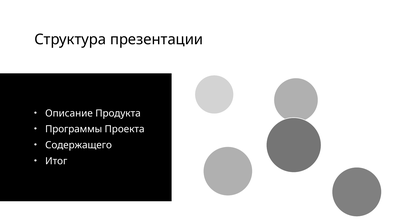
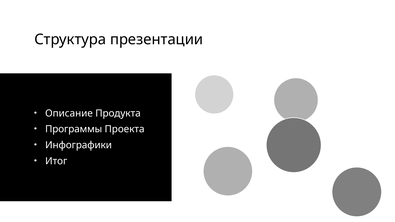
Содержащего: Содержащего -> Инфографики (79, 145)
